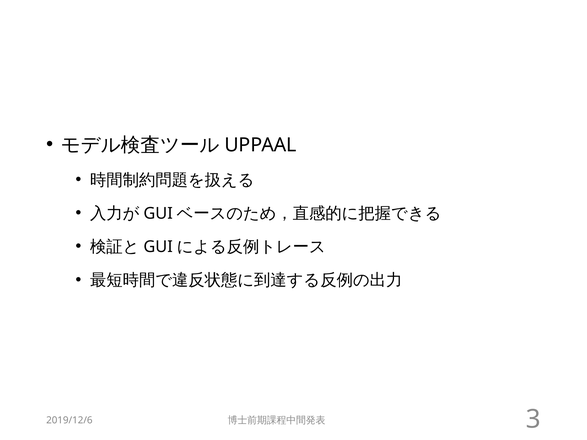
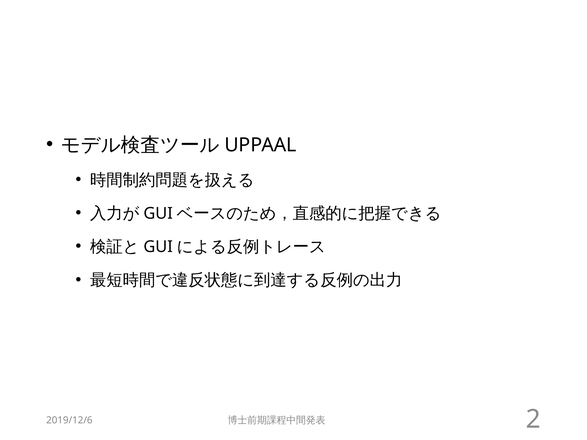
3: 3 -> 2 (533, 419)
